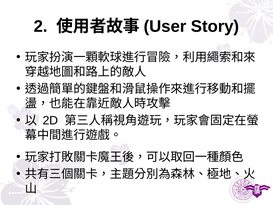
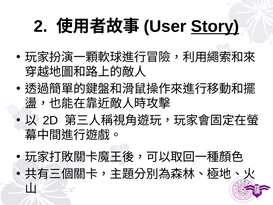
Story underline: none -> present (215, 26)
